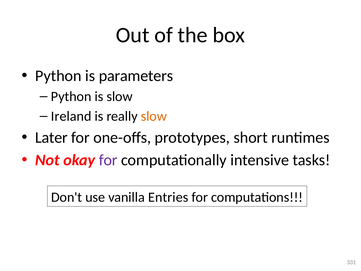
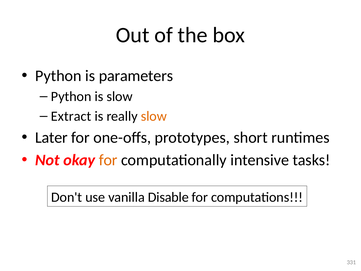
Ireland: Ireland -> Extract (71, 116)
for colour: purple -> orange (108, 160)
Entries: Entries -> Disable (168, 197)
